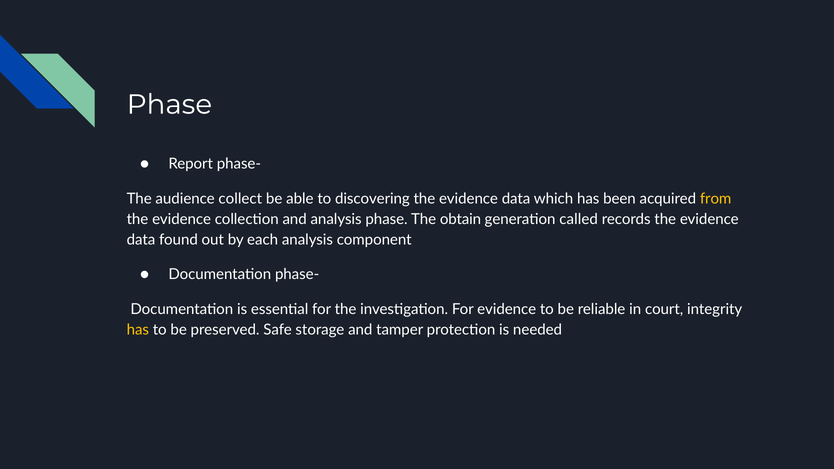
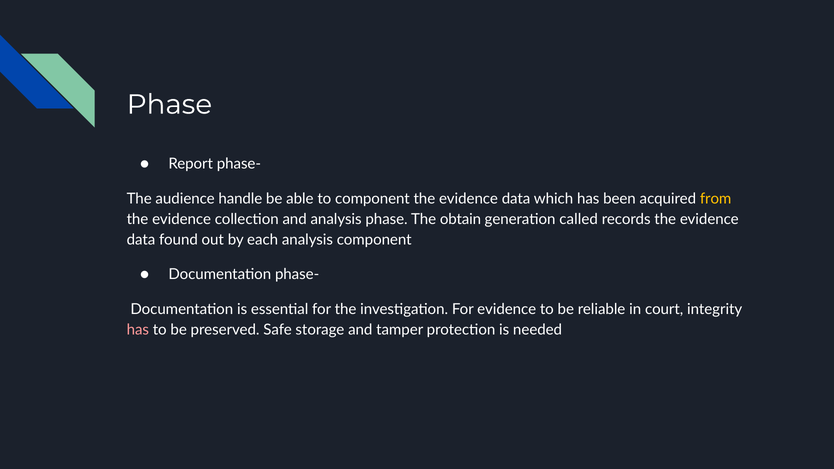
collect: collect -> handle (240, 199)
to discovering: discovering -> component (372, 199)
has colour: yellow -> pink (138, 330)
